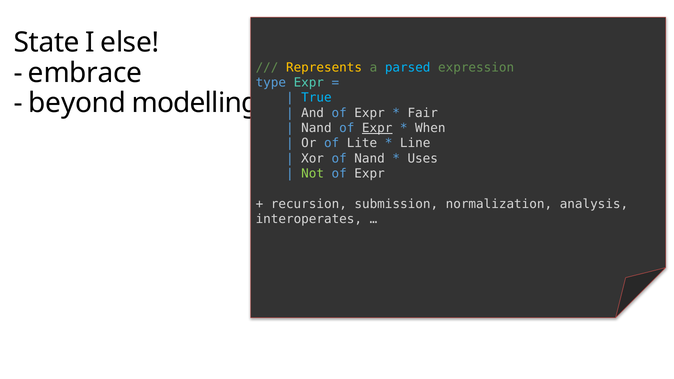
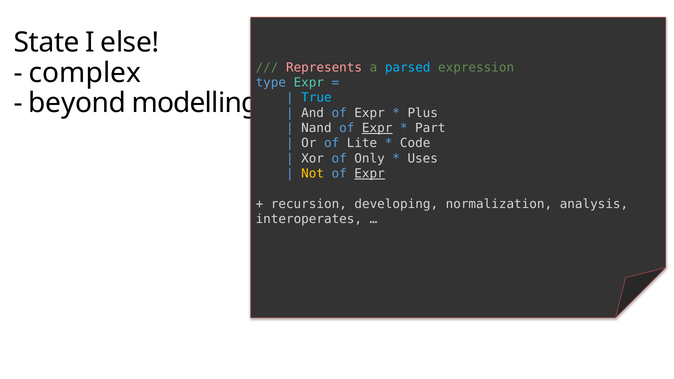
Represents colour: yellow -> pink (324, 68)
embrace: embrace -> complex (85, 73)
Fair: Fair -> Plus (423, 113)
When: When -> Part (430, 128)
Line: Line -> Code (415, 143)
of Nand: Nand -> Only (370, 159)
Not colour: light green -> yellow (313, 174)
Expr underline: none -> present (370, 174)
submission: submission -> developing (396, 204)
